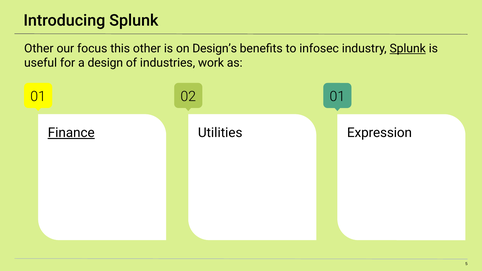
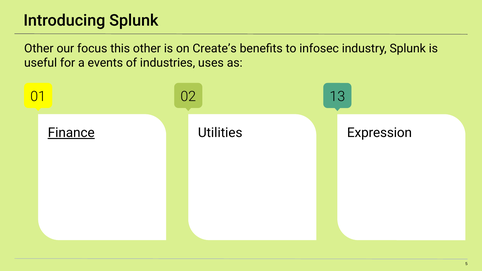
Design’s: Design’s -> Create’s (215, 49)
Splunk underline: present -> none (408, 49)
design: design -> events (105, 63)
work: work -> uses (211, 63)
02 01: 01 -> 13 (337, 97)
